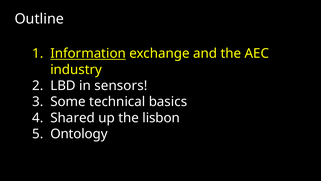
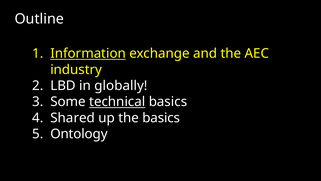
sensors: sensors -> globally (121, 86)
technical underline: none -> present (117, 102)
the lisbon: lisbon -> basics (161, 118)
